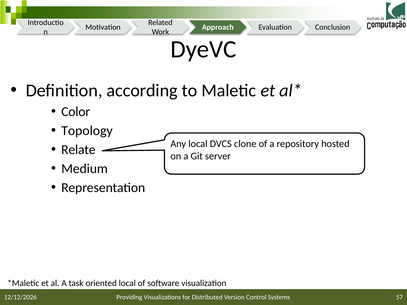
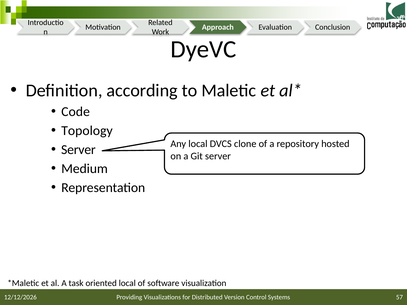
Color: Color -> Code (76, 112)
Relate: Relate -> Server (78, 150)
